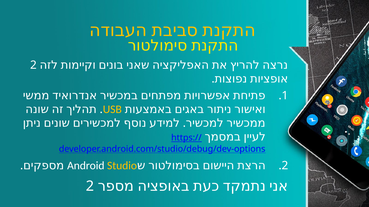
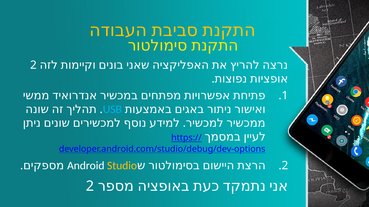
USB colour: yellow -> light blue (112, 110)
